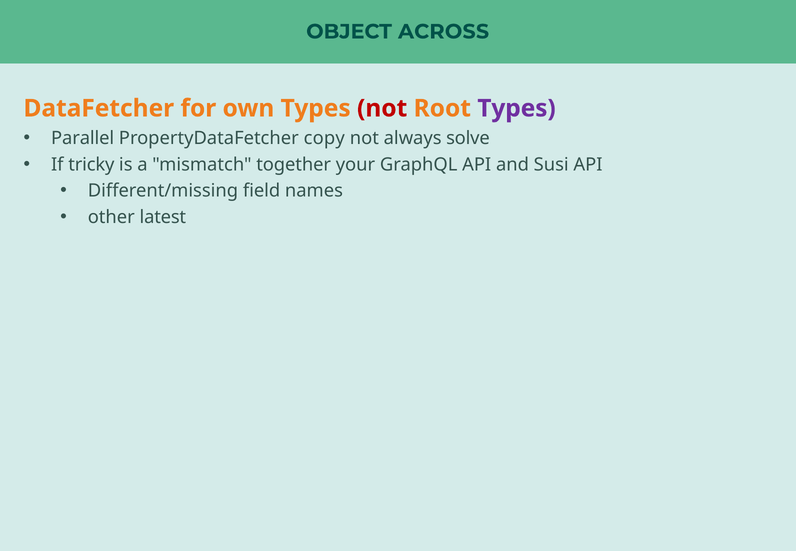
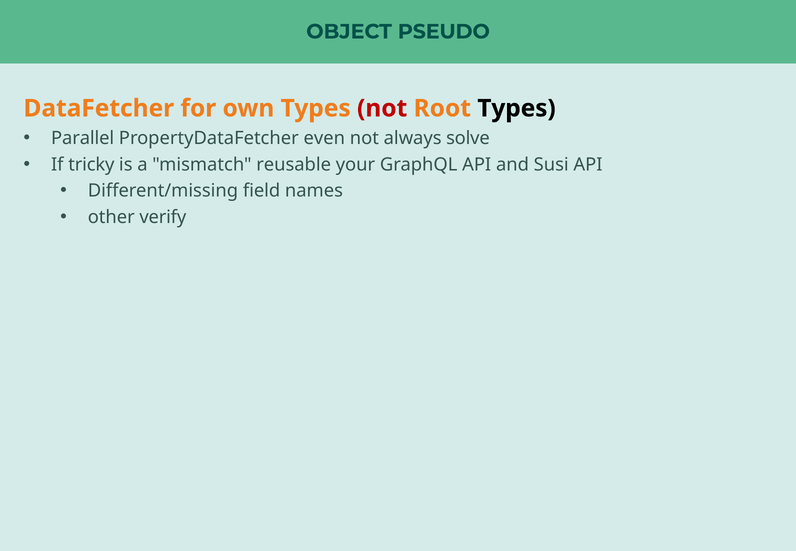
ACROSS: ACROSS -> PSEUDO (444, 32)
Types colour: purple -> black (517, 108)
copy: copy -> even (324, 138)
together: together -> reusable (294, 164)
latest: latest -> verify (163, 217)
